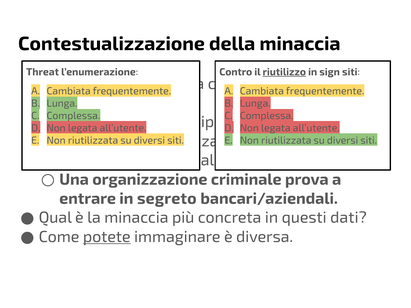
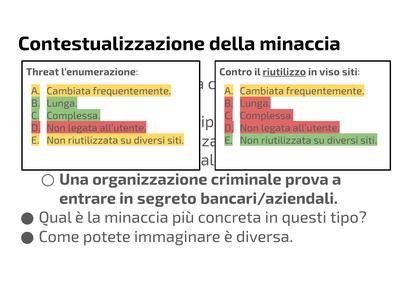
sign: sign -> viso (330, 72)
dati: dati -> tipo (349, 218)
potete underline: present -> none (107, 237)
